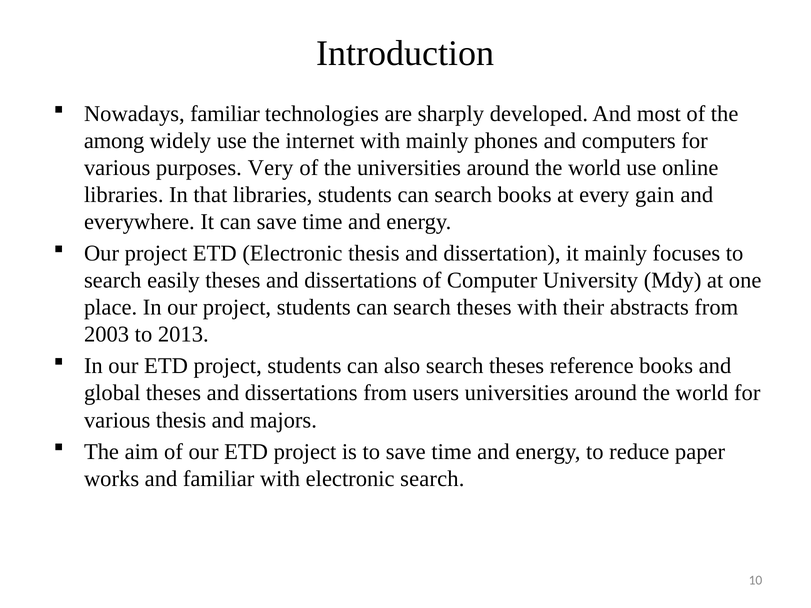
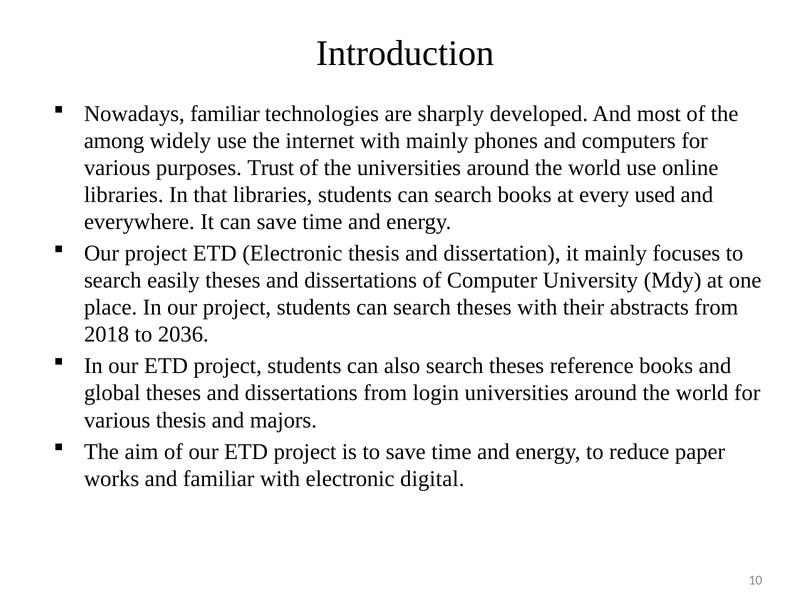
Very: Very -> Trust (271, 168)
gain: gain -> used (655, 195)
2003: 2003 -> 2018 (107, 335)
2013: 2013 -> 2036 (183, 335)
users: users -> login (436, 393)
electronic search: search -> digital (432, 479)
